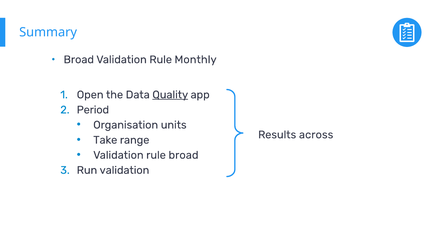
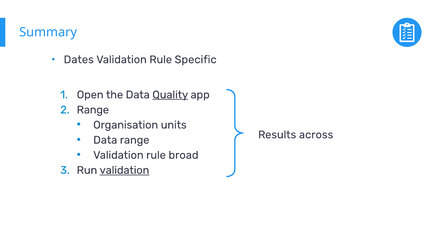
Broad: Broad -> Dates (79, 60)
Monthly: Monthly -> Specific (196, 60)
Period: Period -> Range (93, 110)
Take: Take -> Data (105, 140)
validation underline: none -> present (124, 170)
